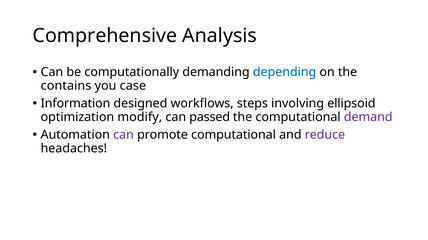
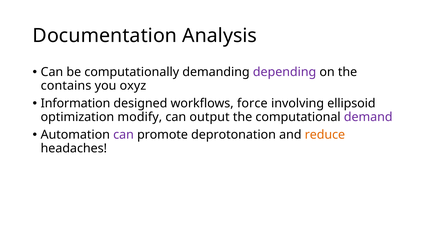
Comprehensive: Comprehensive -> Documentation (105, 36)
depending colour: blue -> purple (285, 72)
case: case -> oxyz (133, 86)
steps: steps -> force (252, 104)
passed: passed -> output (210, 117)
promote computational: computational -> deprotonation (234, 135)
reduce colour: purple -> orange (325, 135)
